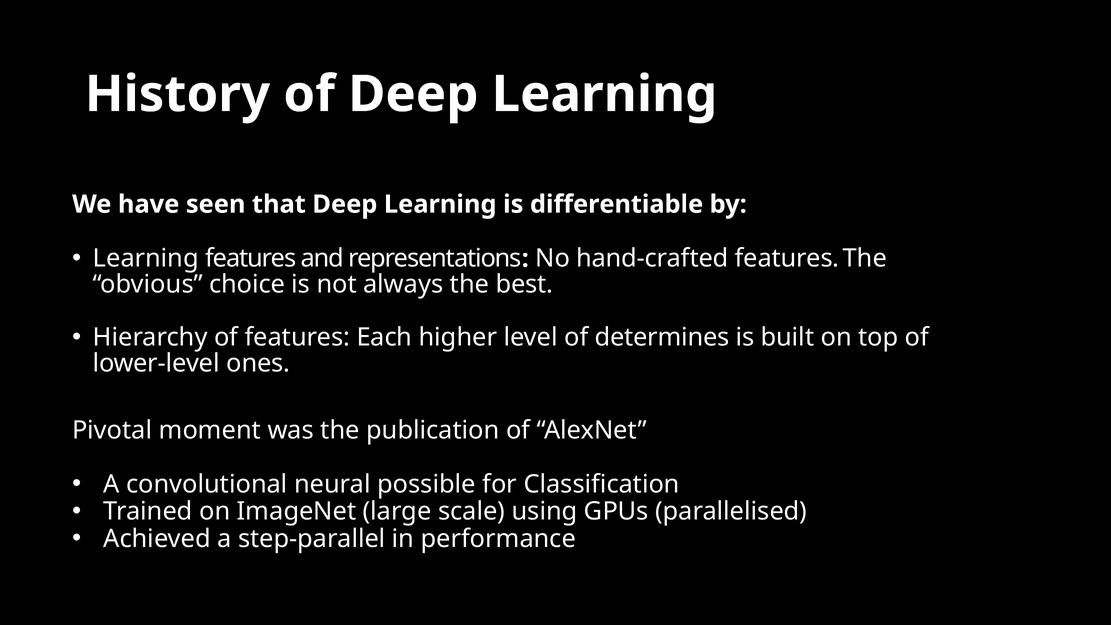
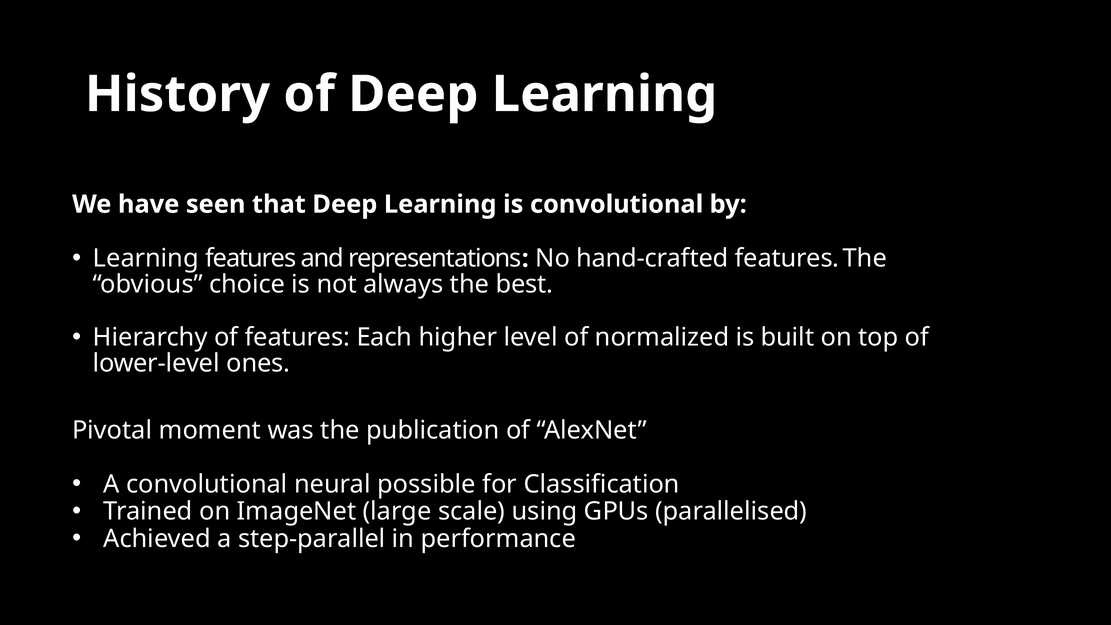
is differentiable: differentiable -> convolutional (617, 204)
determines: determines -> normalized (662, 338)
